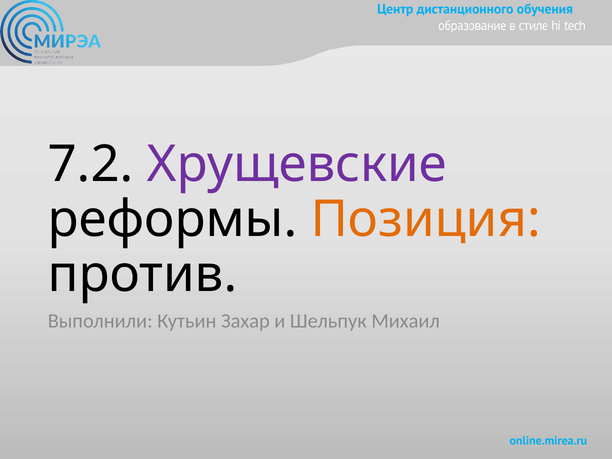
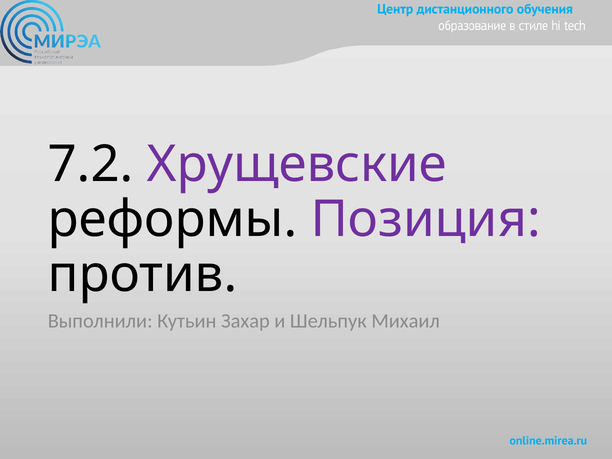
Позиция colour: orange -> purple (426, 219)
